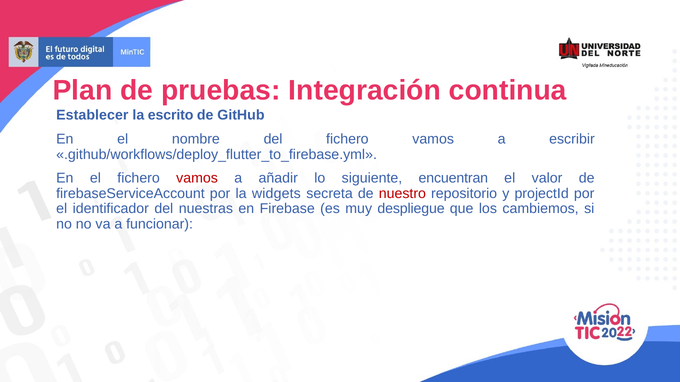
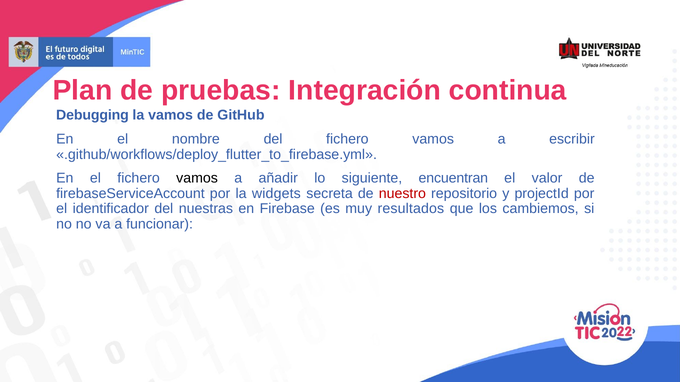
Establecer: Establecer -> Debugging (92, 115)
la escrito: escrito -> vamos (171, 115)
vamos colour: red -> black (197, 178)
despliegue: despliegue -> resultados (411, 209)
